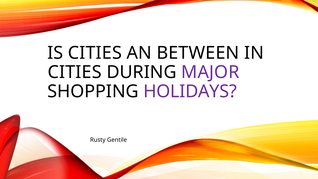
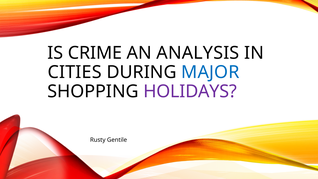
IS CITIES: CITIES -> CRIME (95, 53)
BETWEEN: BETWEEN -> ANALYSIS (198, 53)
MAJOR colour: purple -> blue (210, 72)
